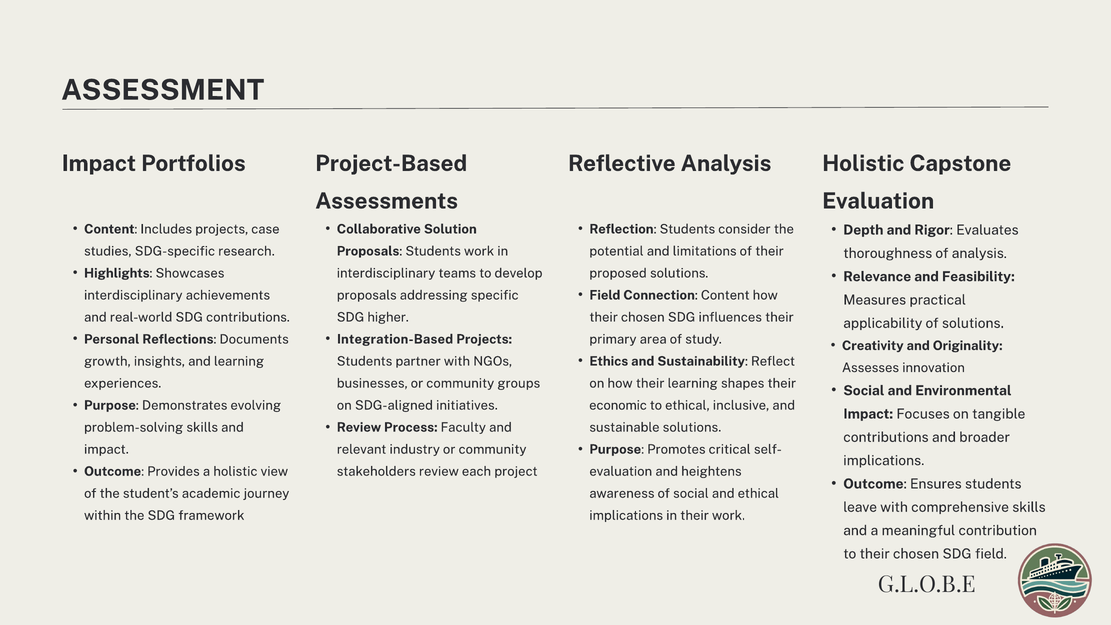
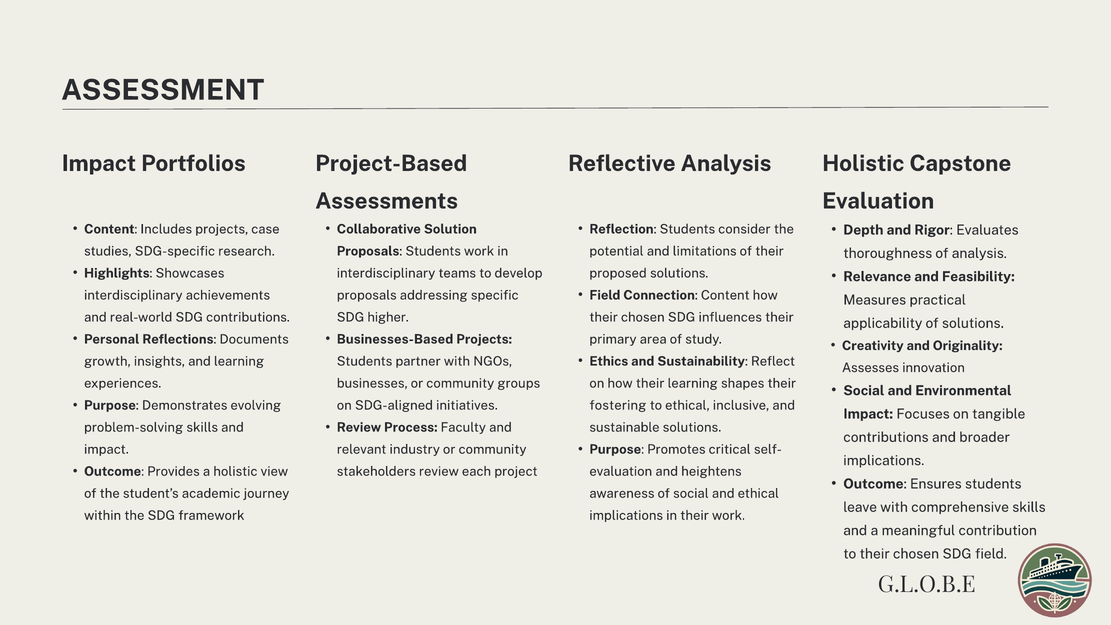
Integration-Based: Integration-Based -> Businesses-Based (395, 339)
economic: economic -> fostering (618, 405)
